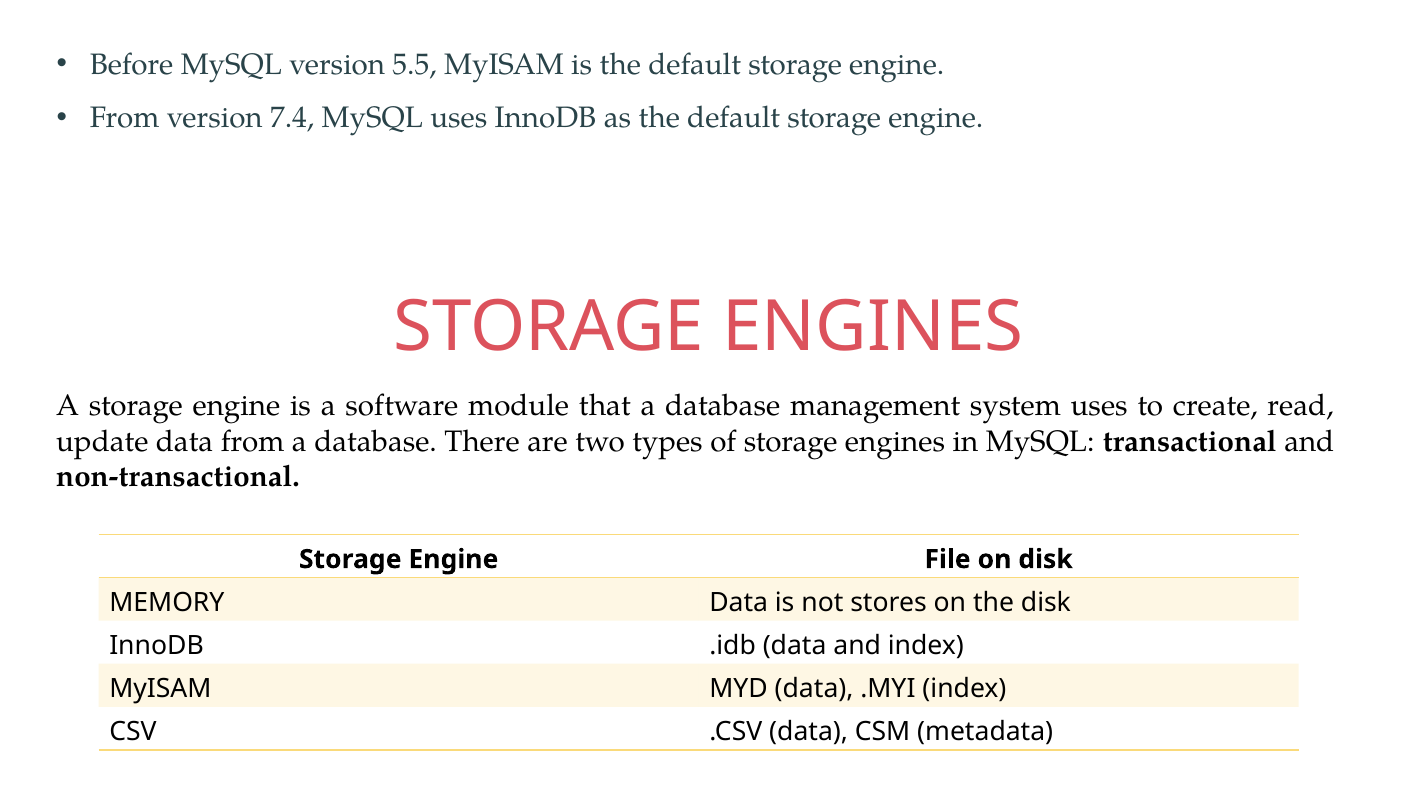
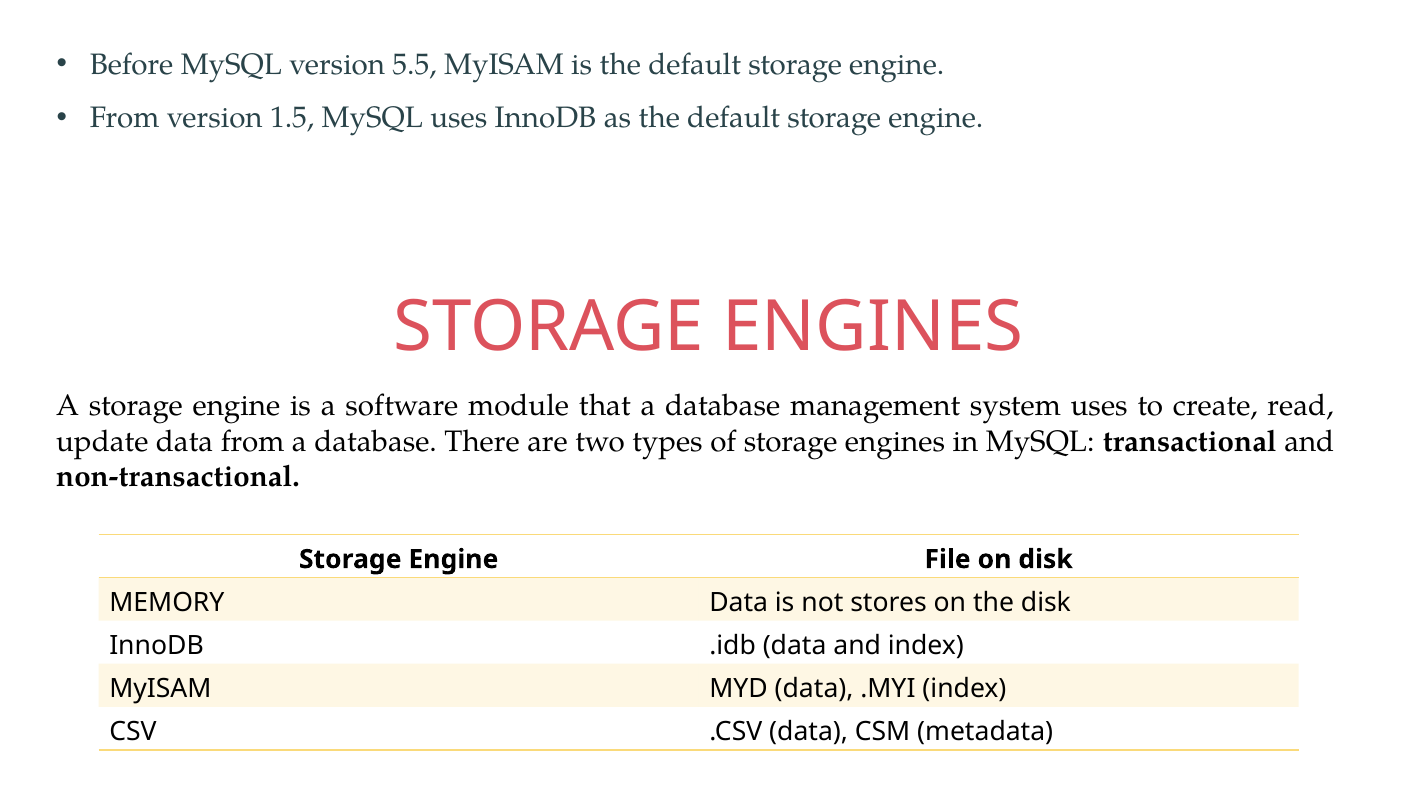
7.4: 7.4 -> 1.5 (292, 118)
